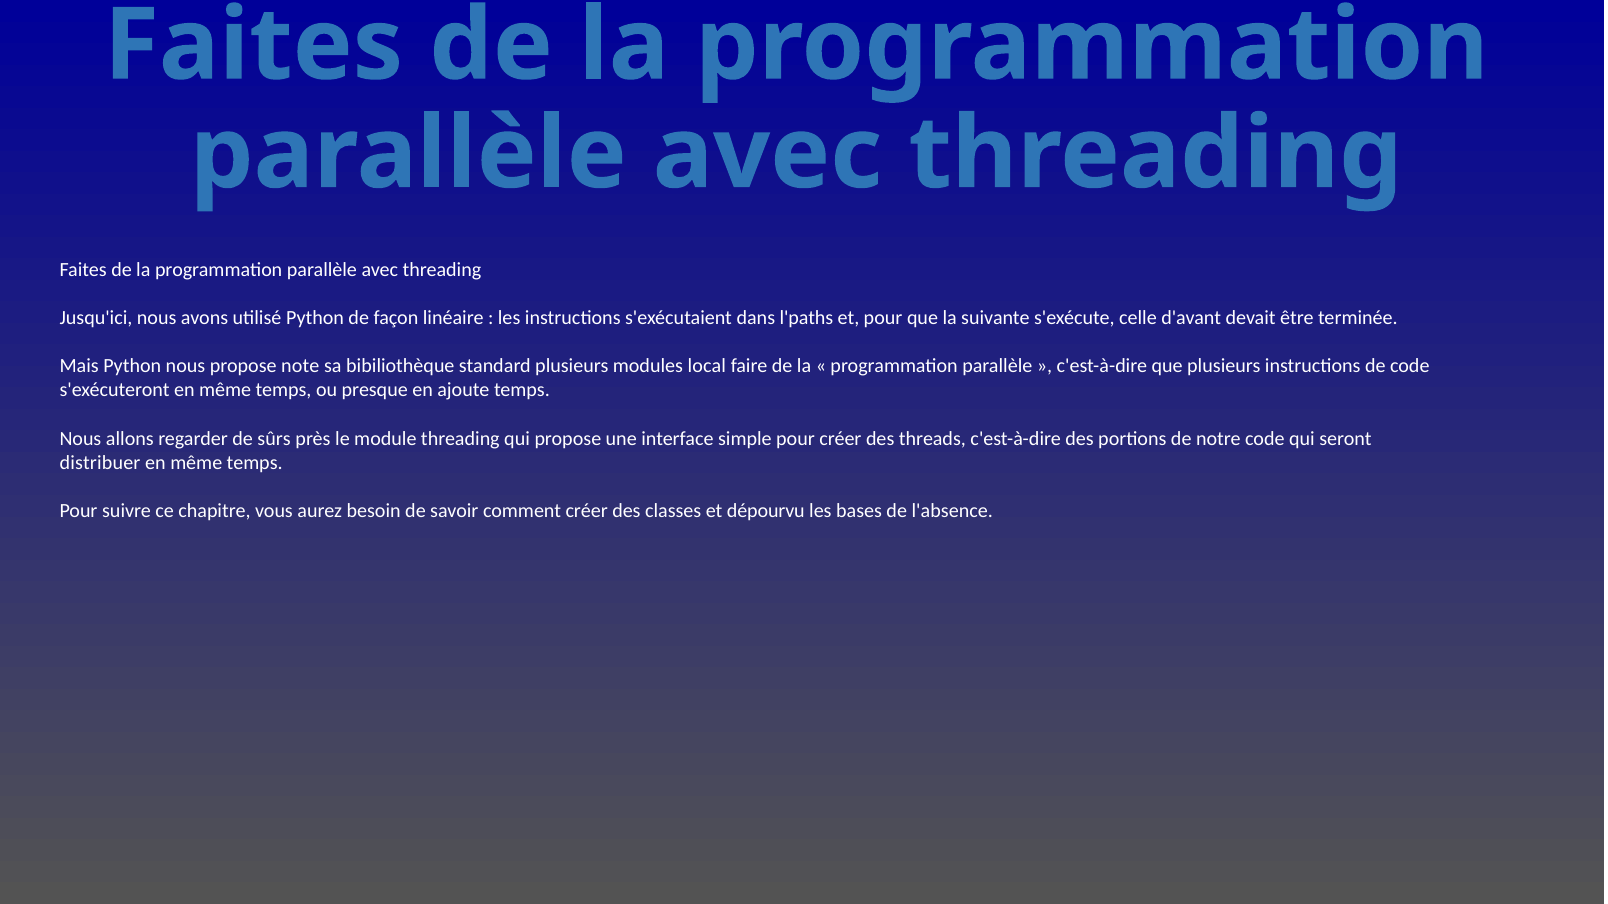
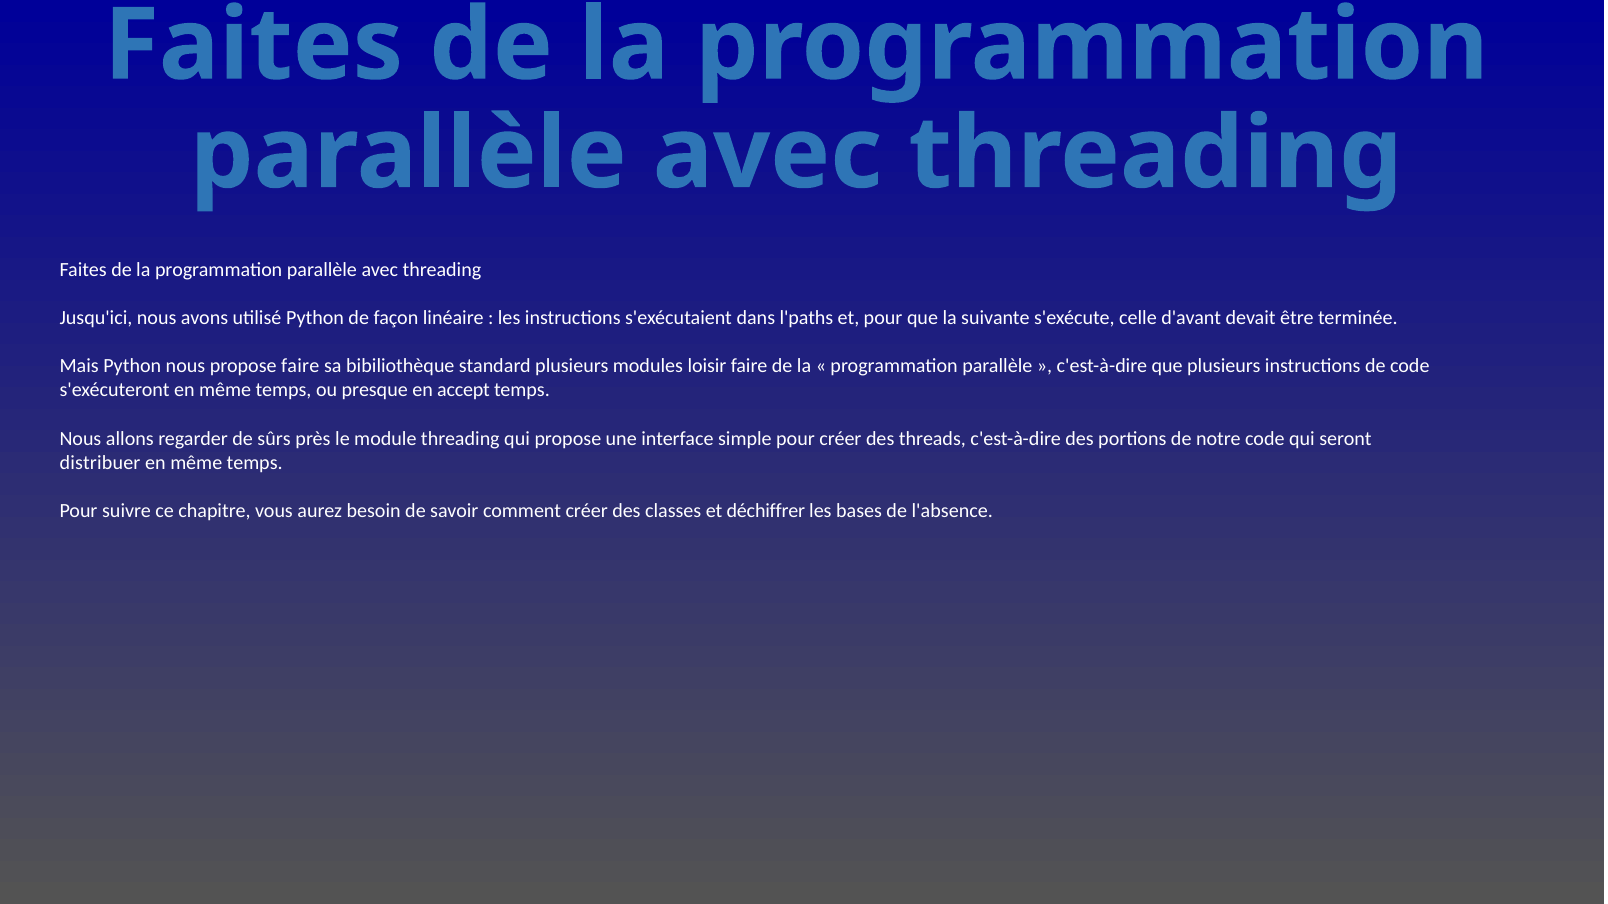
propose note: note -> faire (300, 366)
local: local -> loisir (707, 366)
ajoute: ajoute -> accept (463, 391)
dépourvu: dépourvu -> déchiffrer (766, 511)
